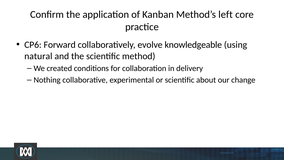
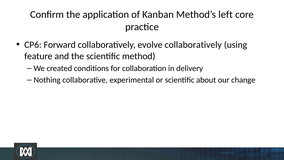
evolve knowledgeable: knowledgeable -> collaboratively (193, 45)
natural: natural -> feature (38, 56)
